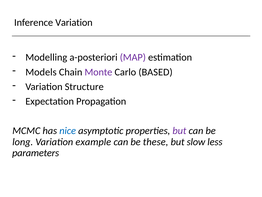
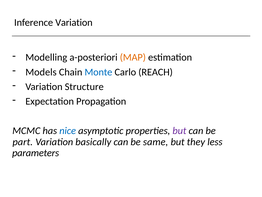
MAP colour: purple -> orange (133, 57)
Monte colour: purple -> blue (98, 72)
BASED: BASED -> REACH (156, 72)
long: long -> part (23, 141)
example: example -> basically (93, 141)
these: these -> same (156, 141)
slow: slow -> they (196, 141)
